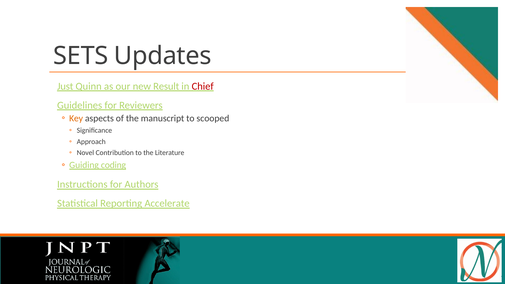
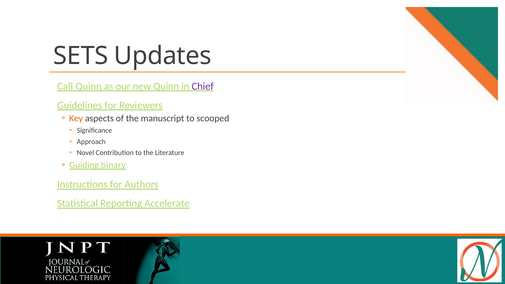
Just: Just -> Call (65, 86)
new Result: Result -> Quinn (166, 86)
Chief colour: red -> purple (203, 86)
coding: coding -> binary (113, 165)
